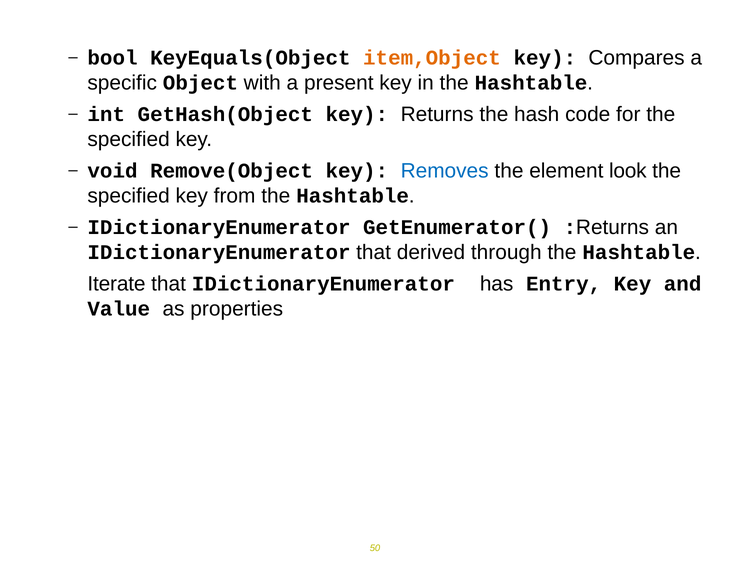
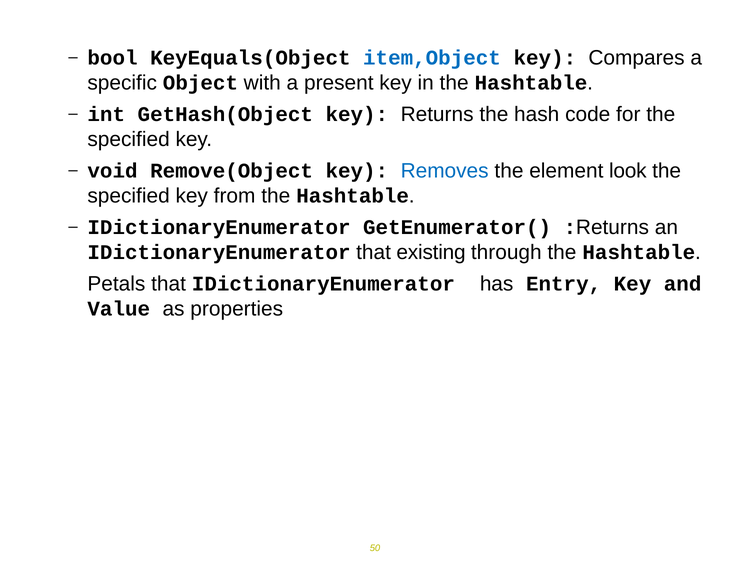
item,Object colour: orange -> blue (432, 58)
derived: derived -> existing (431, 252)
Iterate: Iterate -> Petals (116, 284)
